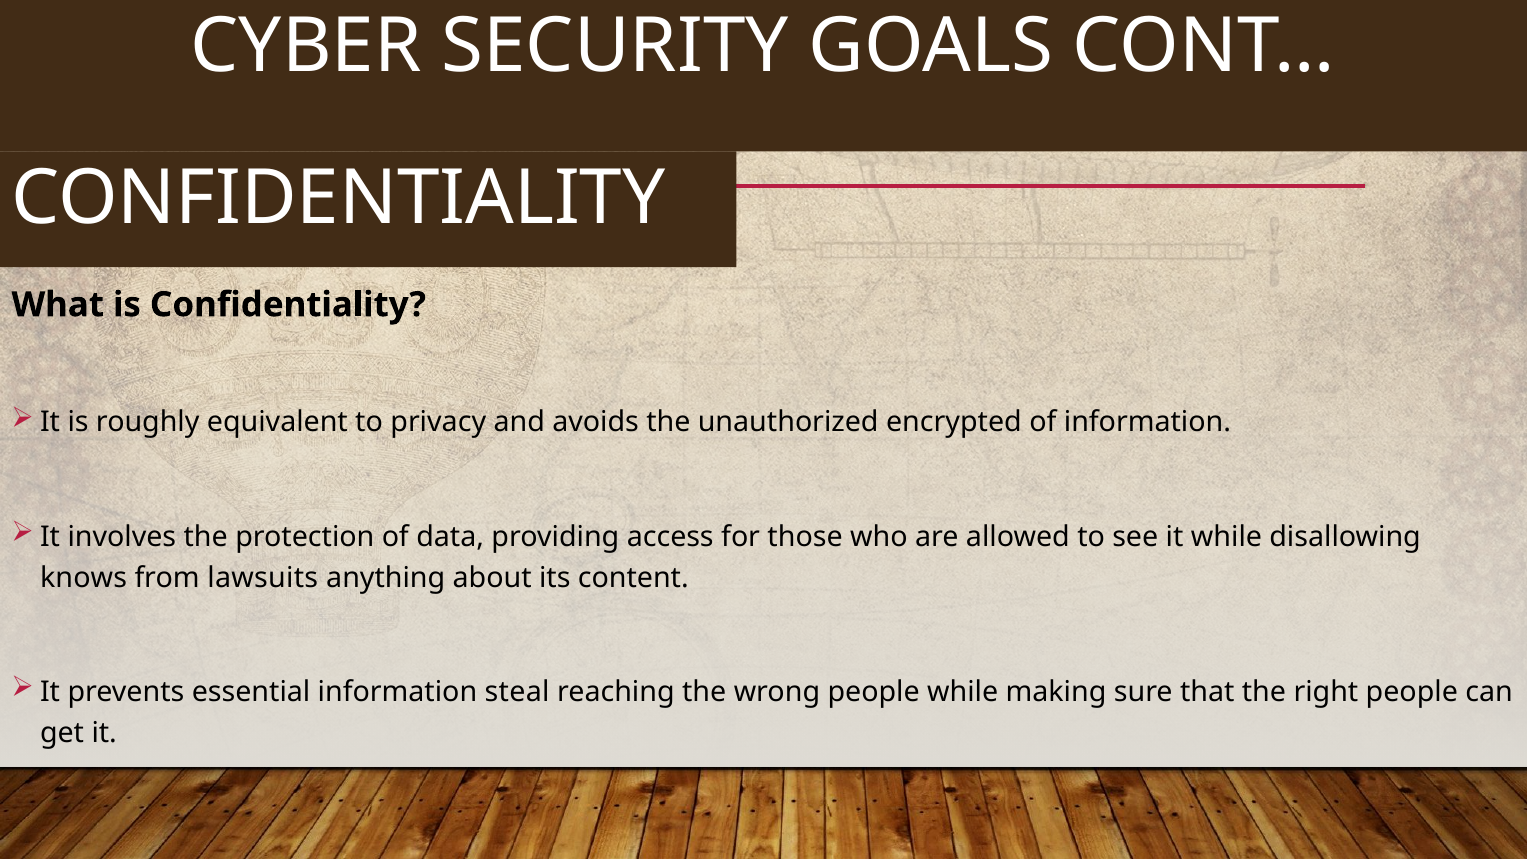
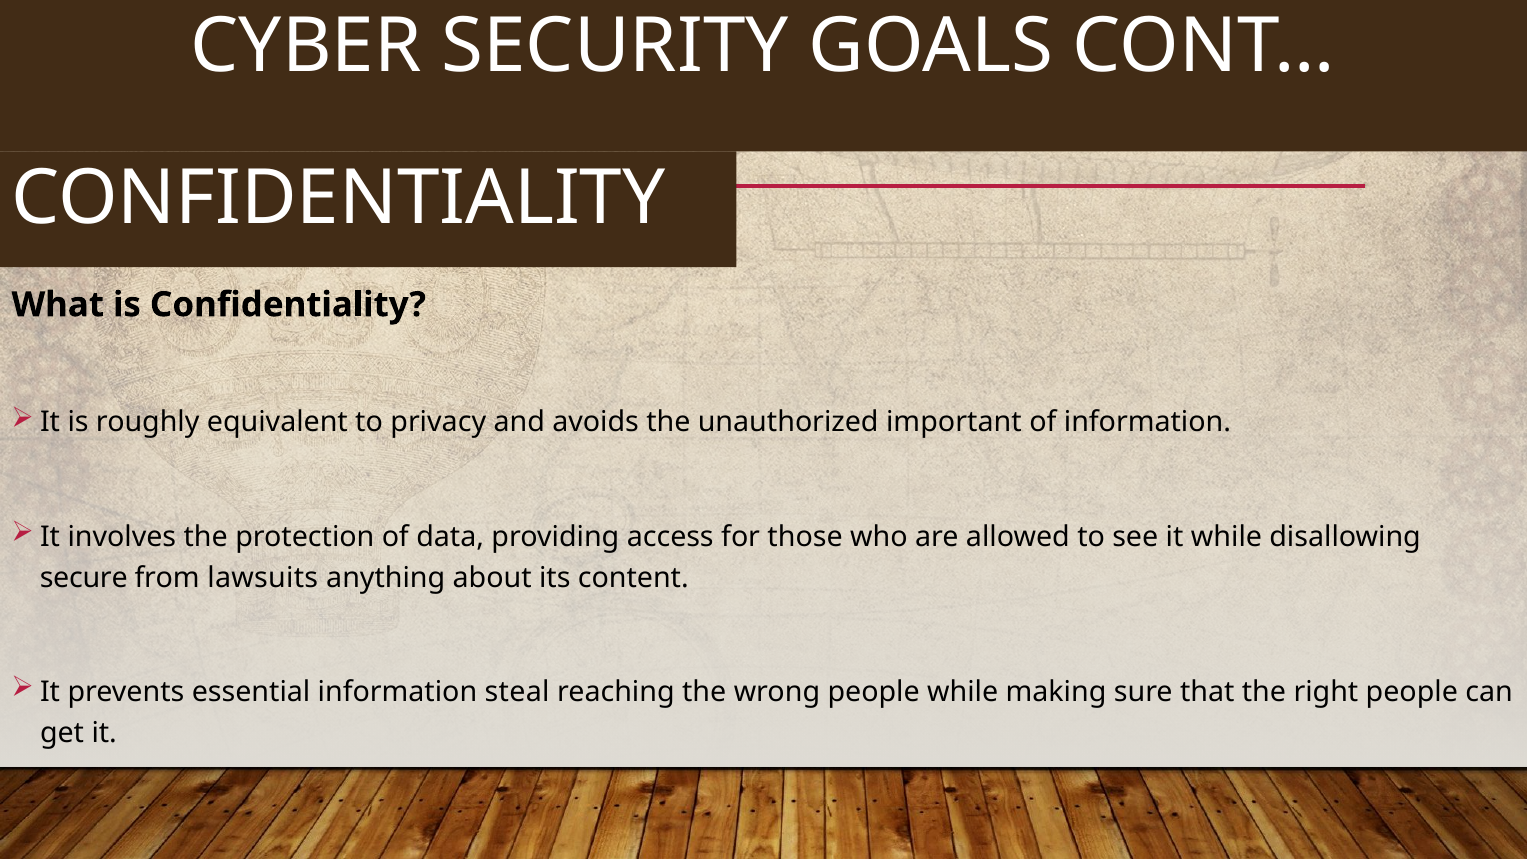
encrypted: encrypted -> important (954, 422)
knows: knows -> secure (84, 578)
